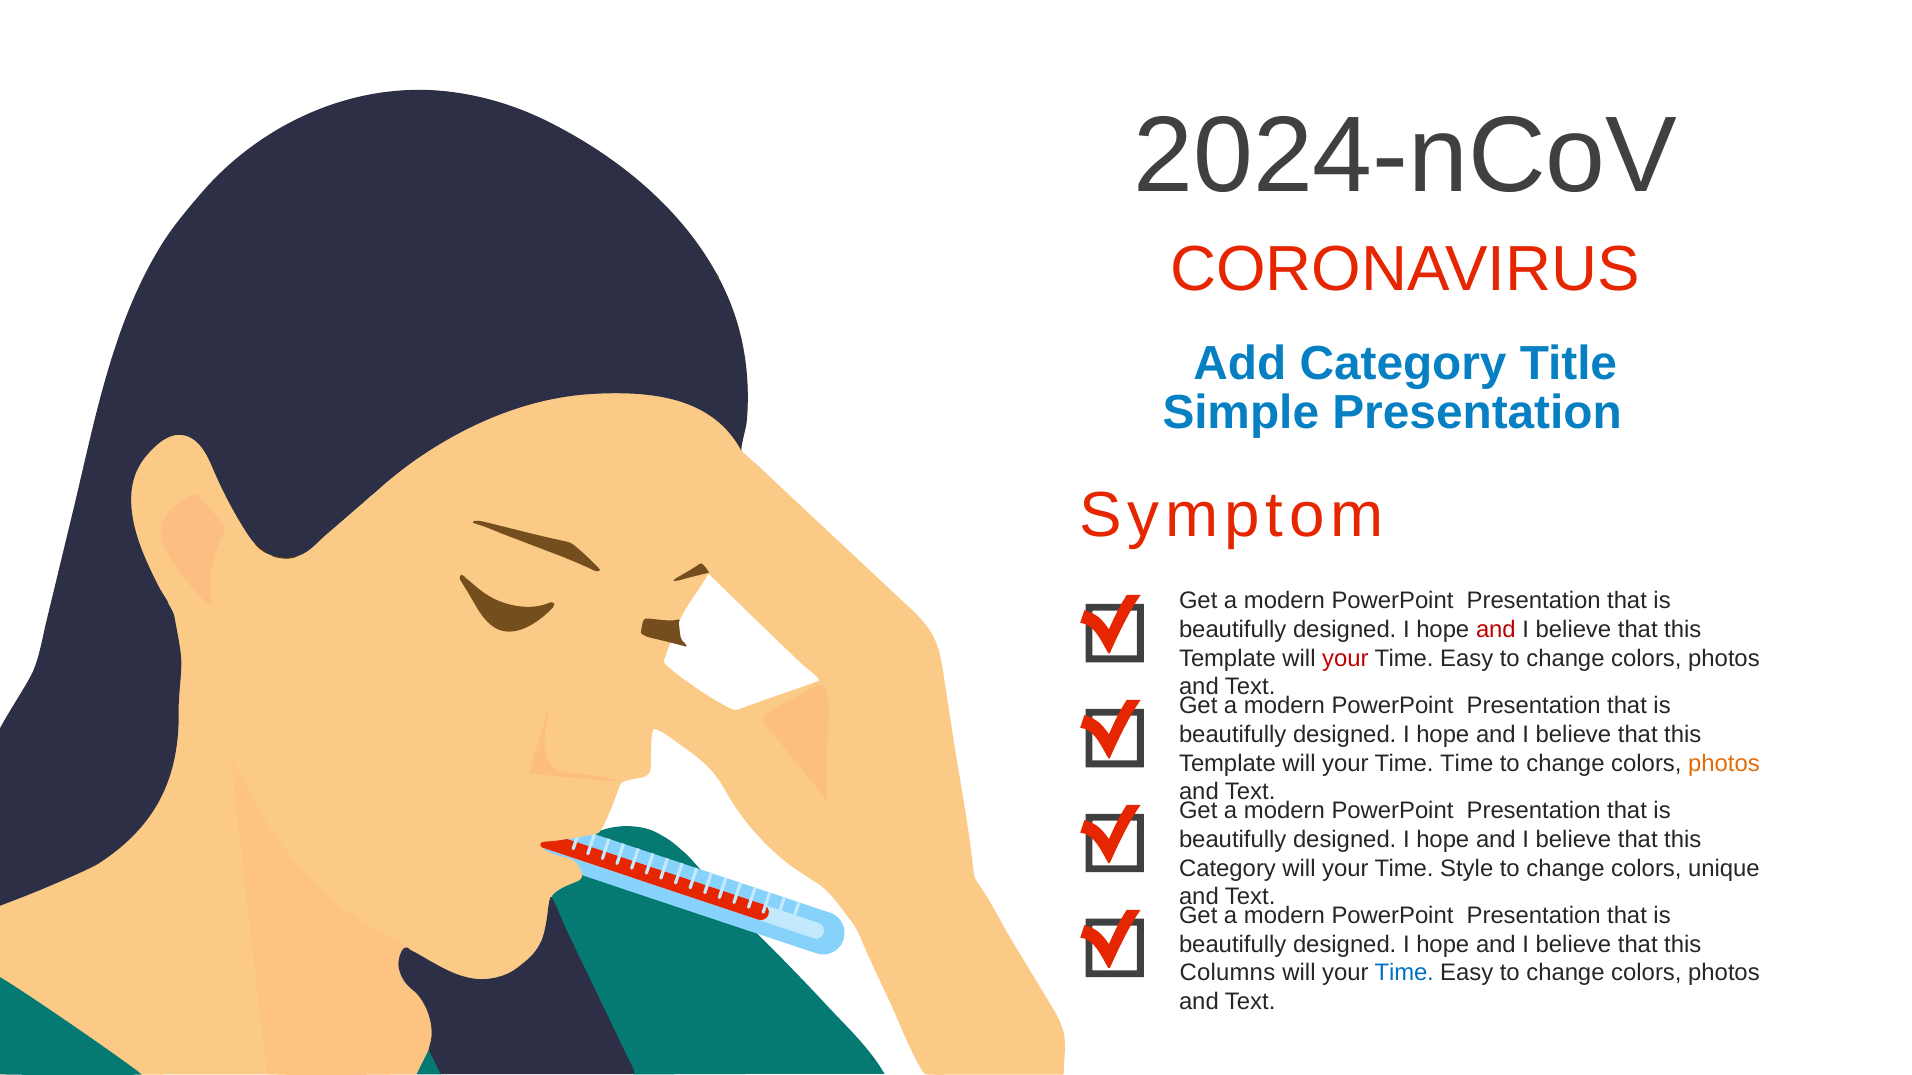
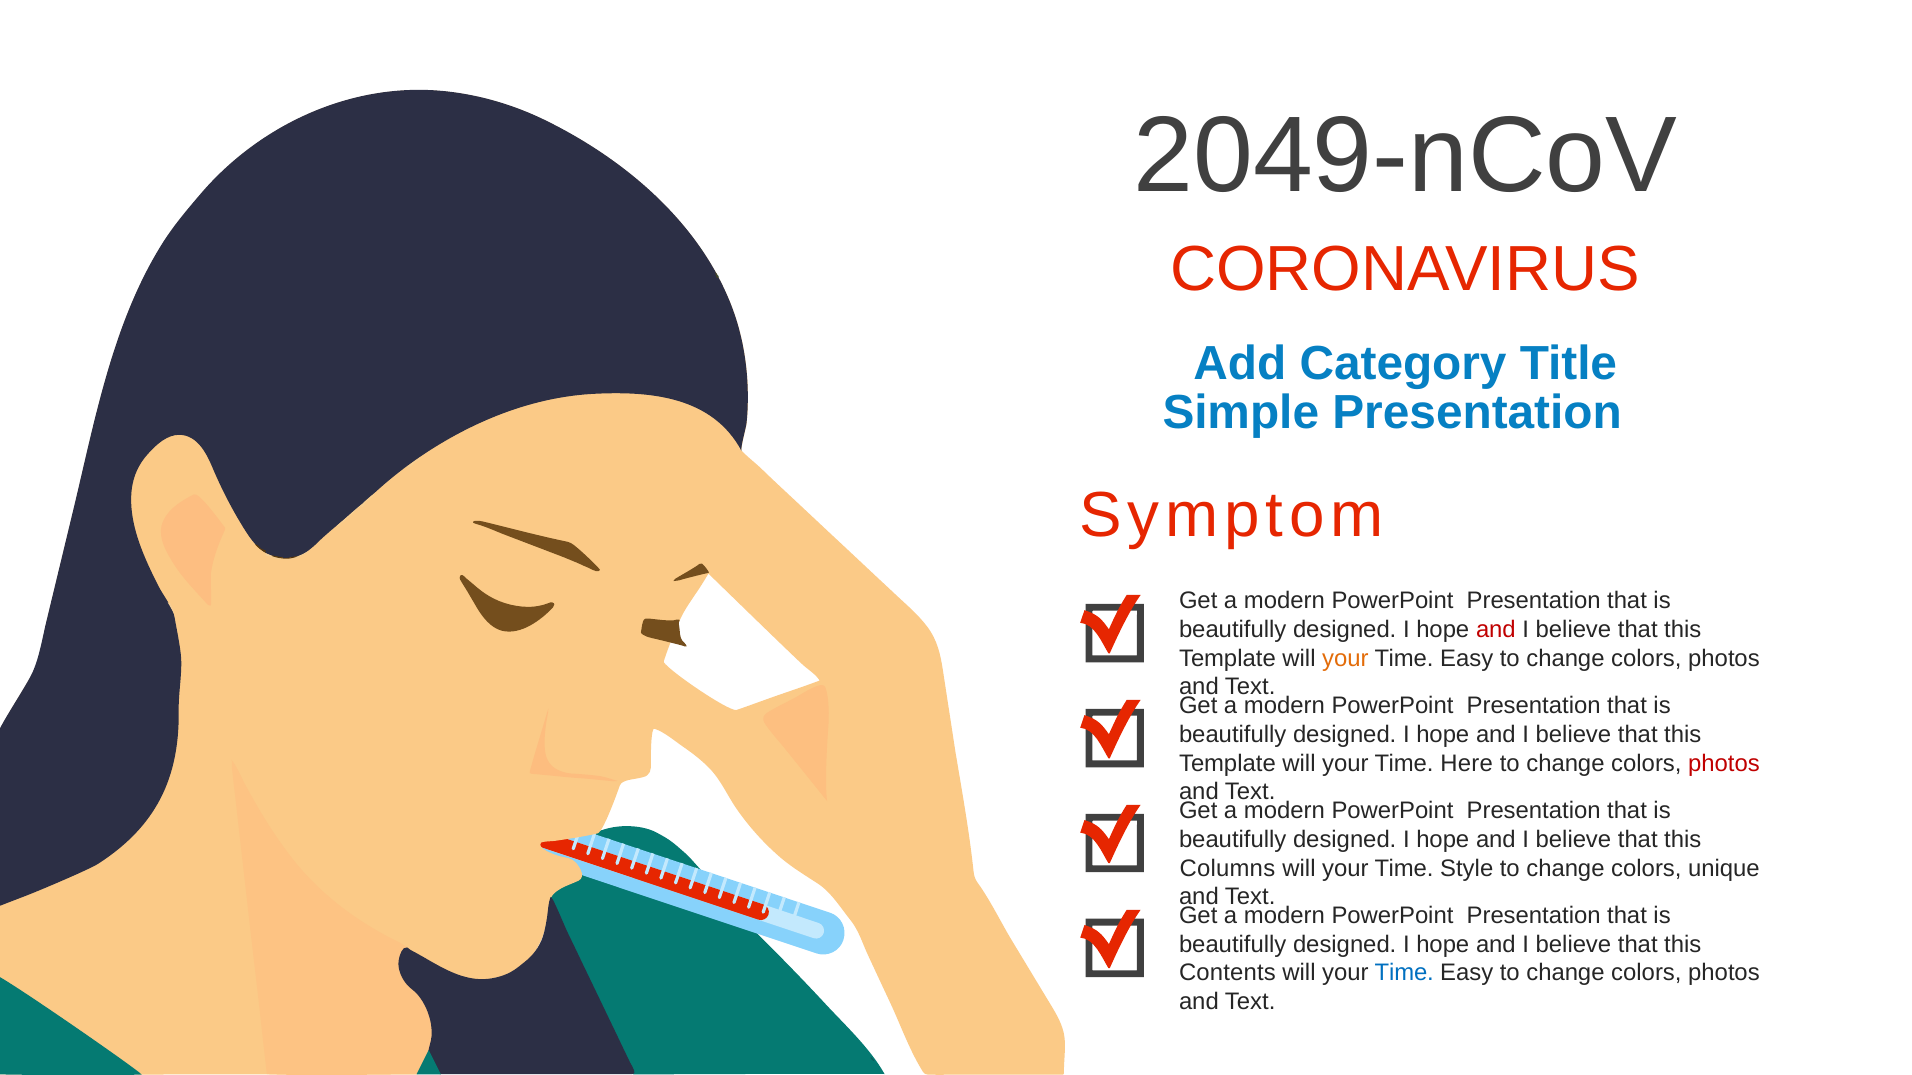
2024-nCoV: 2024-nCoV -> 2049-nCoV (1405, 156)
your colour: red -> orange (1345, 659)
Time Time: Time -> Here (1467, 764)
photos colour: orange -> red (1724, 764)
Category: Category -> Columns (1227, 869)
Columns: Columns -> Contents (1227, 974)
